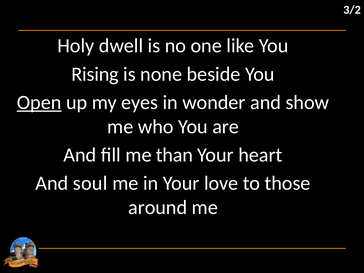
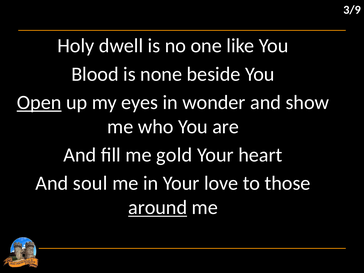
3/2: 3/2 -> 3/9 (352, 10)
Rising: Rising -> Blood (95, 74)
than: than -> gold (174, 155)
around underline: none -> present (158, 208)
